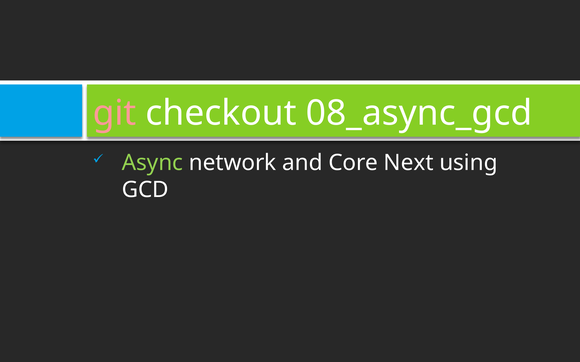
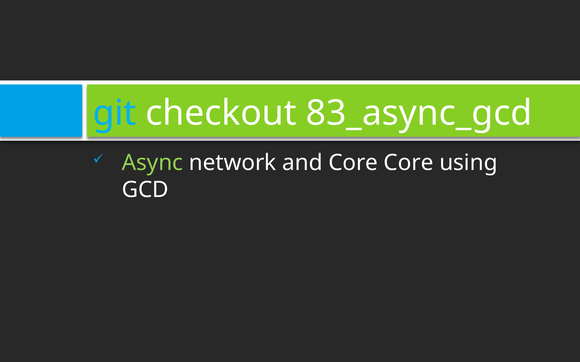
git colour: pink -> light blue (115, 113)
08_async_gcd: 08_async_gcd -> 83_async_gcd (419, 113)
Core Next: Next -> Core (409, 163)
